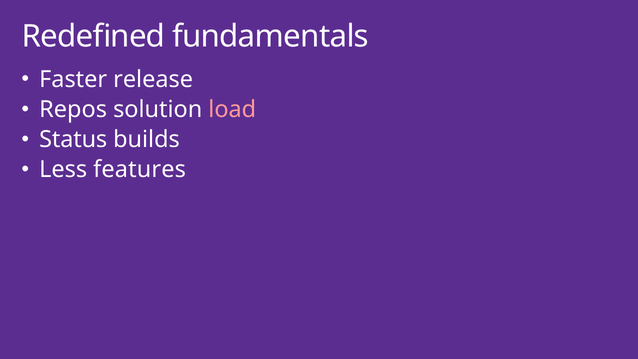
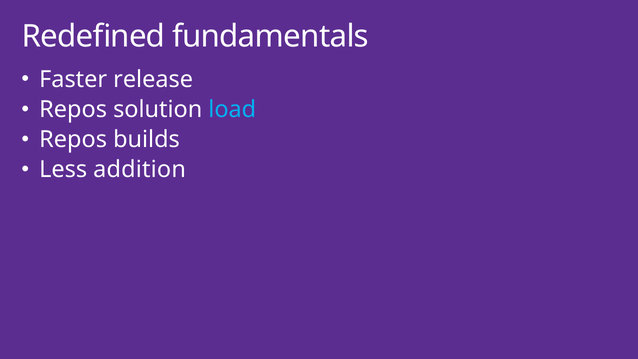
load colour: pink -> light blue (232, 109)
Status: Status -> Repos (73, 139)
features: features -> addition (140, 170)
